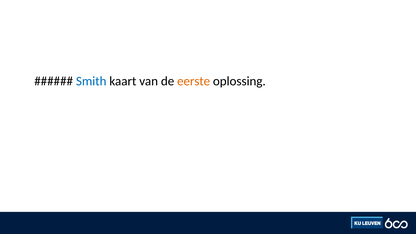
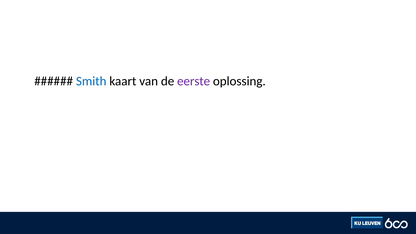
eerste colour: orange -> purple (194, 81)
